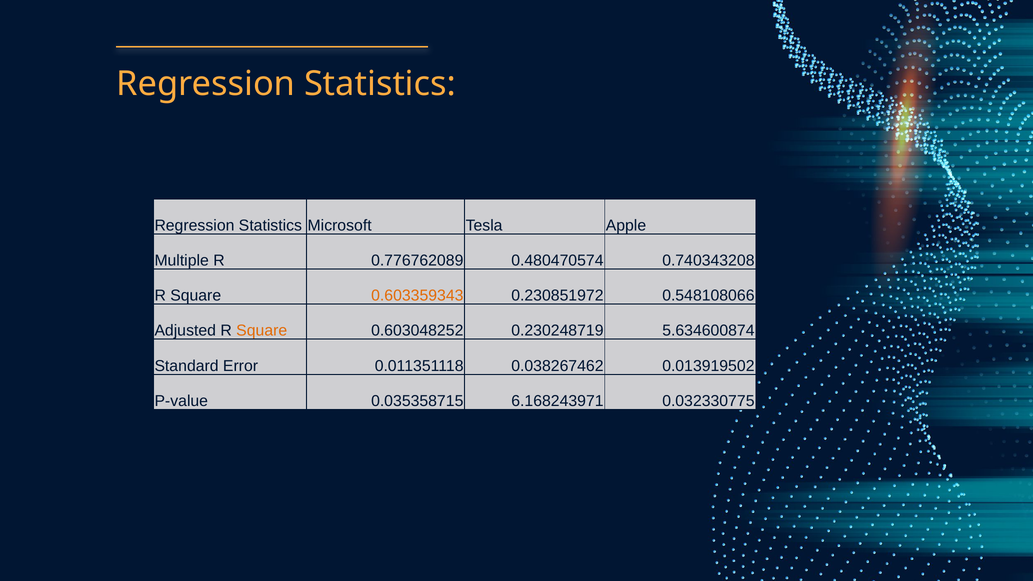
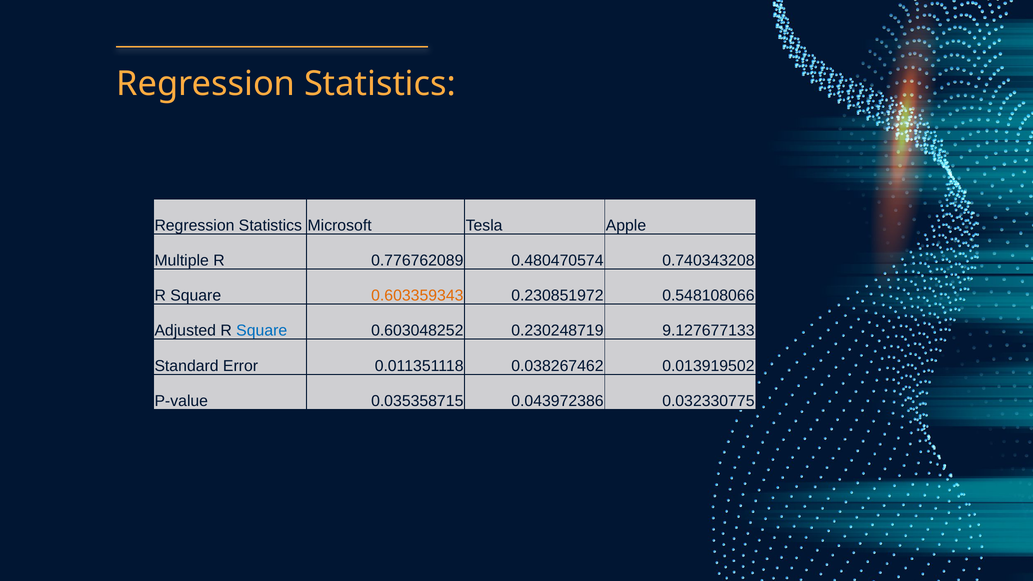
Square colour: orange -> blue (262, 331)
5.634600874: 5.634600874 -> 9.127677133 (708, 331)
6.168243971: 6.168243971 -> 0.043972386 (557, 401)
